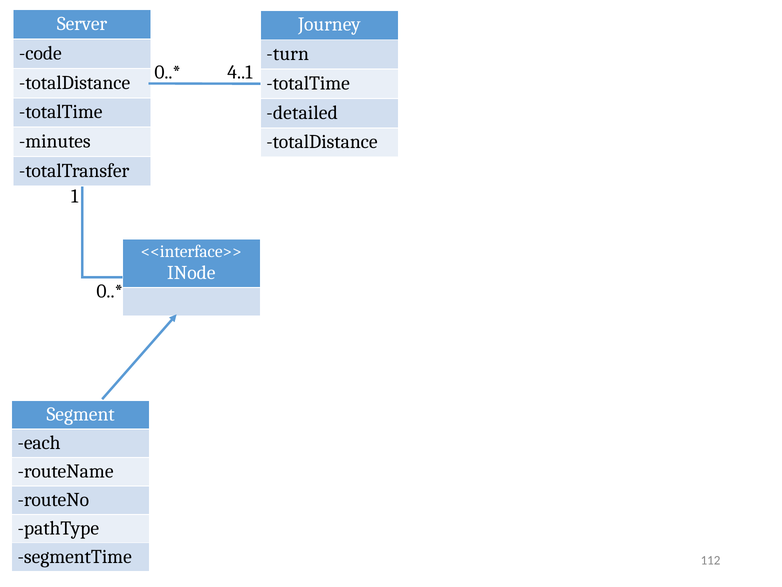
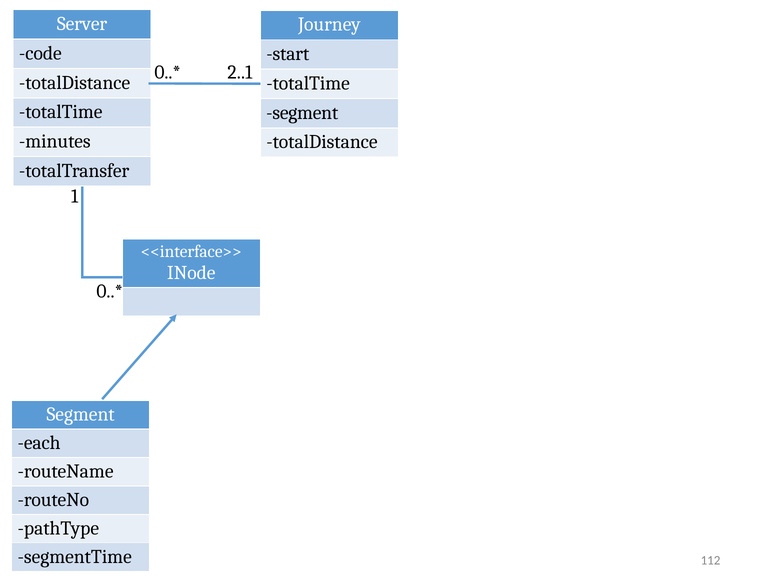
turn: turn -> start (288, 54)
4..1: 4..1 -> 2..1 (240, 72)
detailed: detailed -> segment (302, 112)
